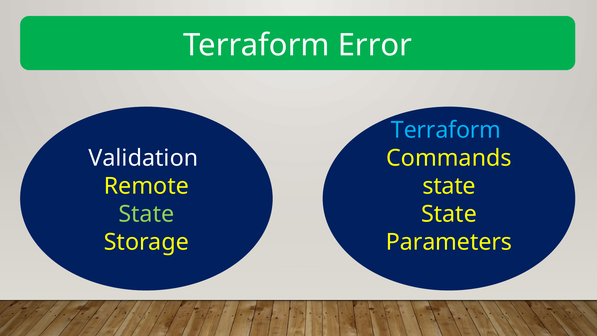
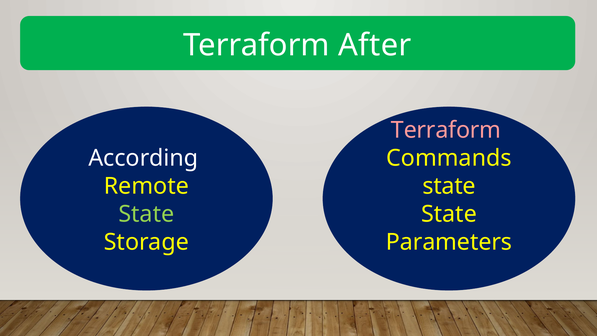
Error: Error -> After (375, 45)
Terraform colour: light blue -> pink (446, 130)
Validation: Validation -> According (143, 158)
